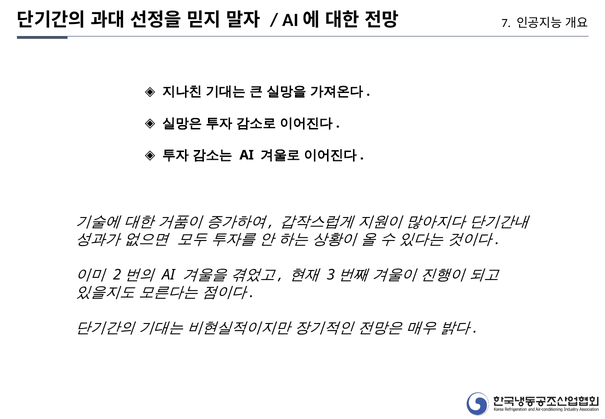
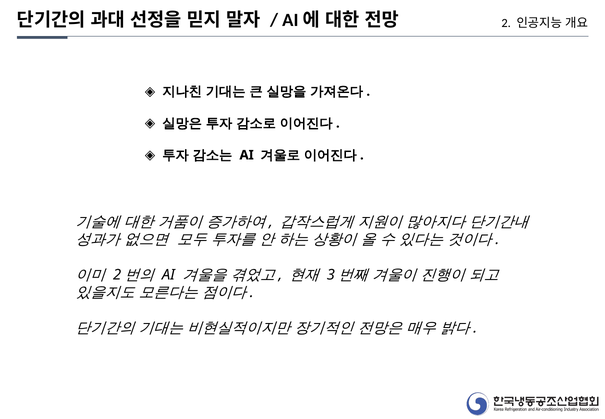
7: 7 -> 2 (506, 23)
